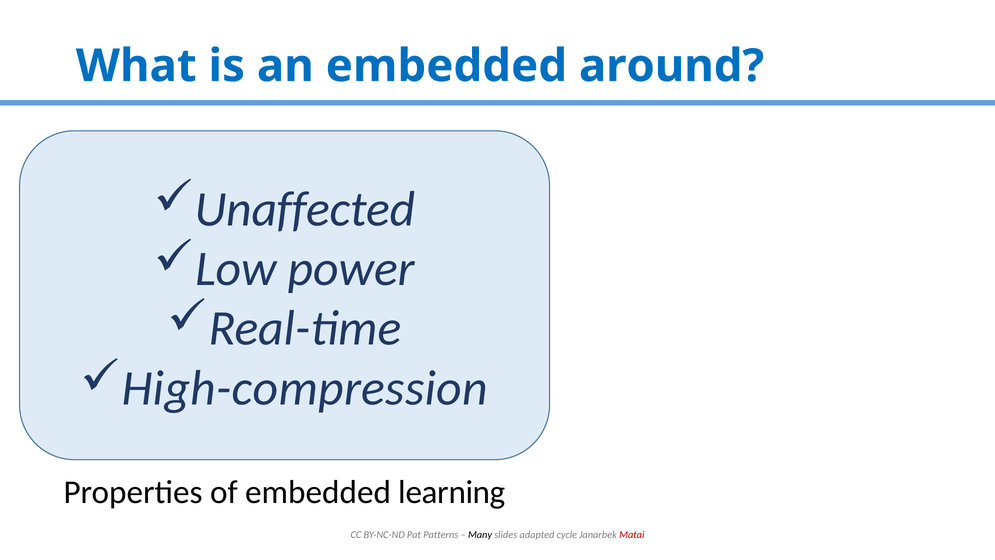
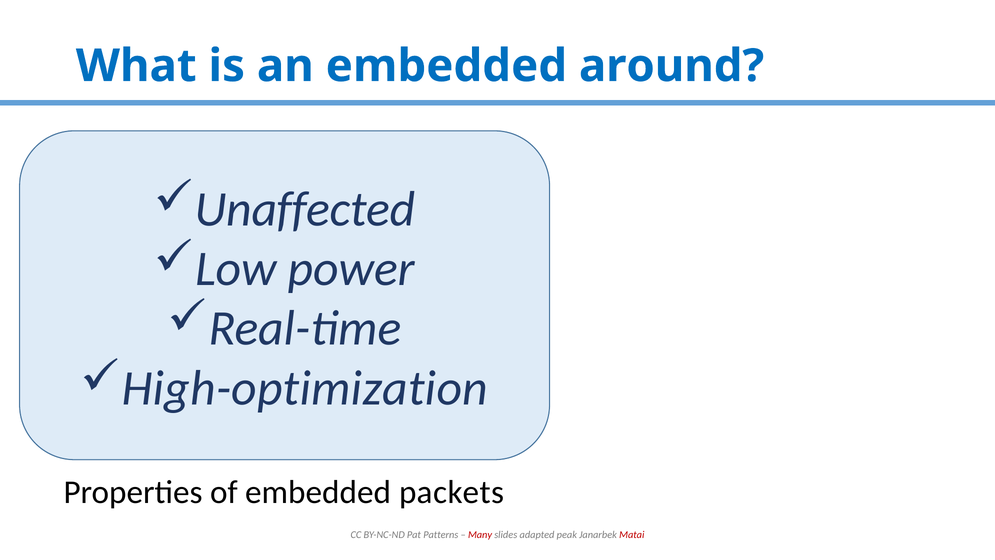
High-compression: High-compression -> High-optimization (305, 388)
learning: learning -> packets (452, 492)
Many colour: black -> red (480, 534)
cycle: cycle -> peak (567, 534)
